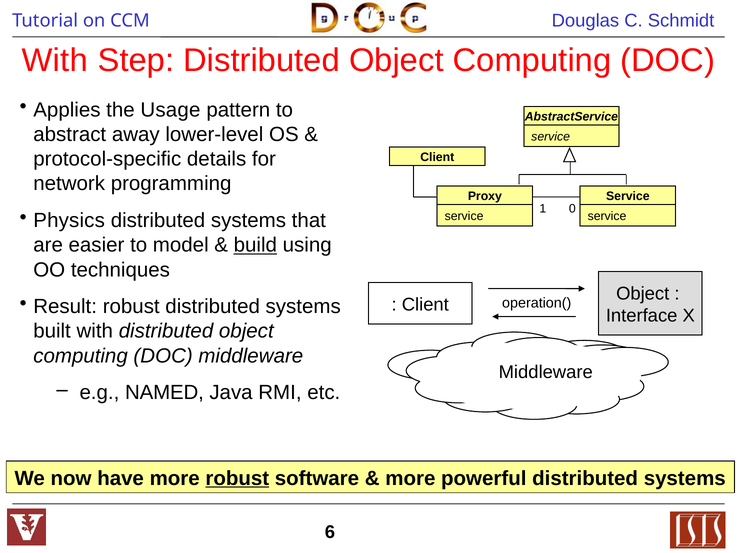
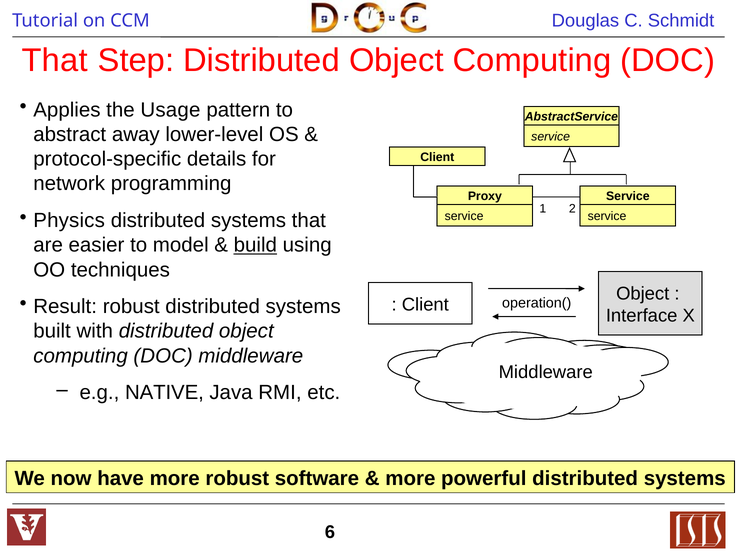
With: With -> That (55, 61)
0: 0 -> 2 (572, 209)
NAMED: NAMED -> NATIVE (164, 392)
robust underline: present -> none (237, 478)
